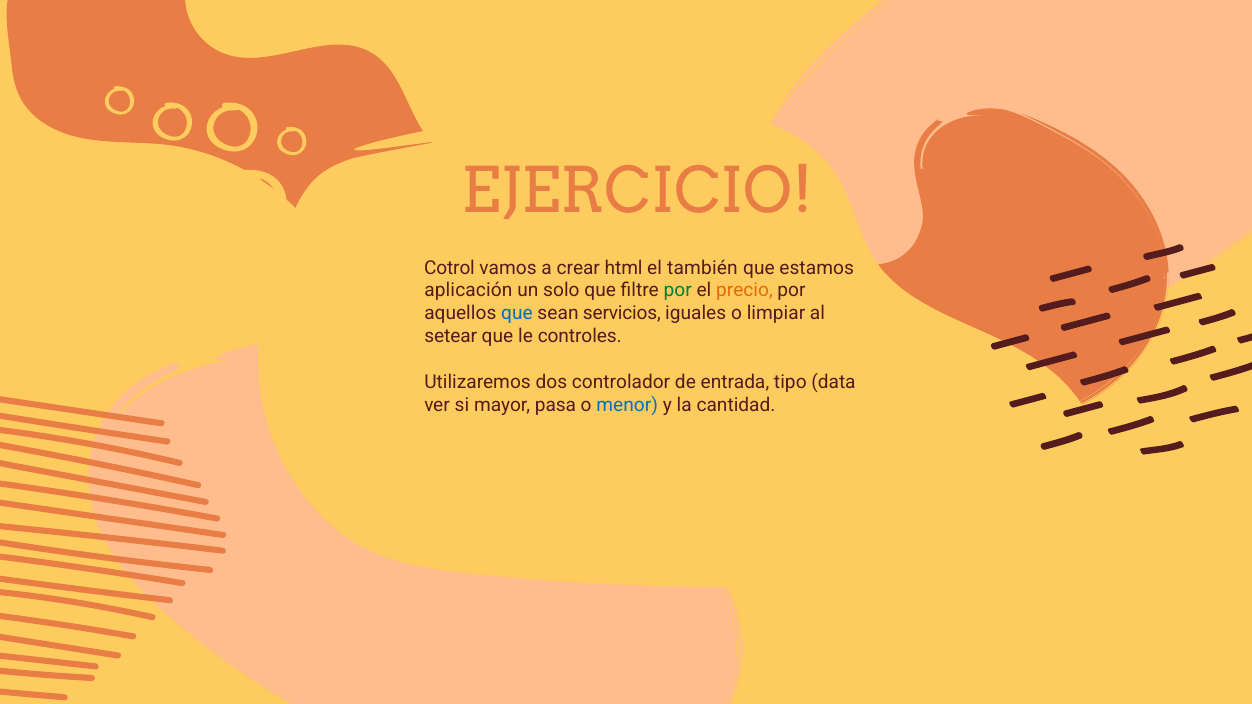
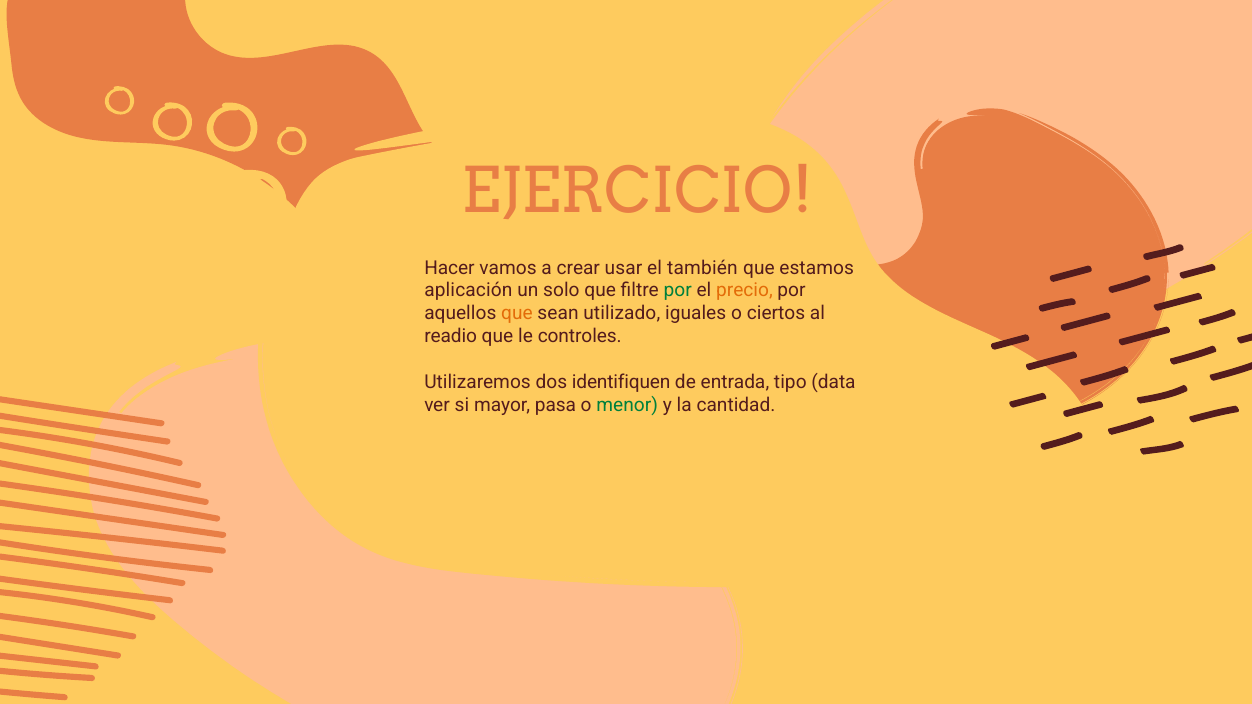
Cotrol: Cotrol -> Hacer (449, 268)
html: html -> usar (624, 268)
que colour: blue -> orange (517, 314)
servicios: servicios -> utilizado (622, 314)
limpiar: limpiar -> ciertos (776, 314)
setear: setear -> readio (451, 337)
controlador: controlador -> identifiquen (621, 383)
menor colour: blue -> green (627, 406)
